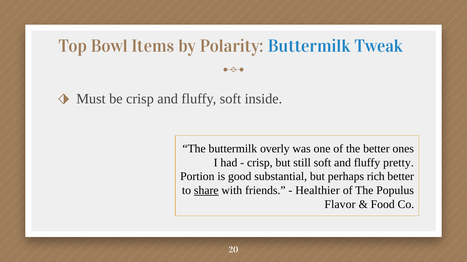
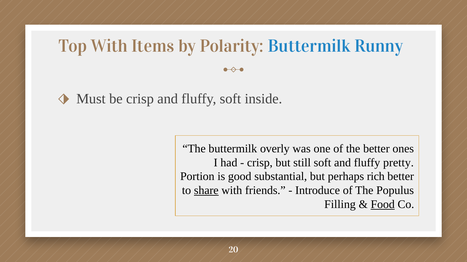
Top Bowl: Bowl -> With (109, 46)
Tweak: Tweak -> Runny (379, 46)
Healthier: Healthier -> Introduce (318, 191)
Flavor: Flavor -> Filling (340, 205)
Food underline: none -> present (383, 205)
